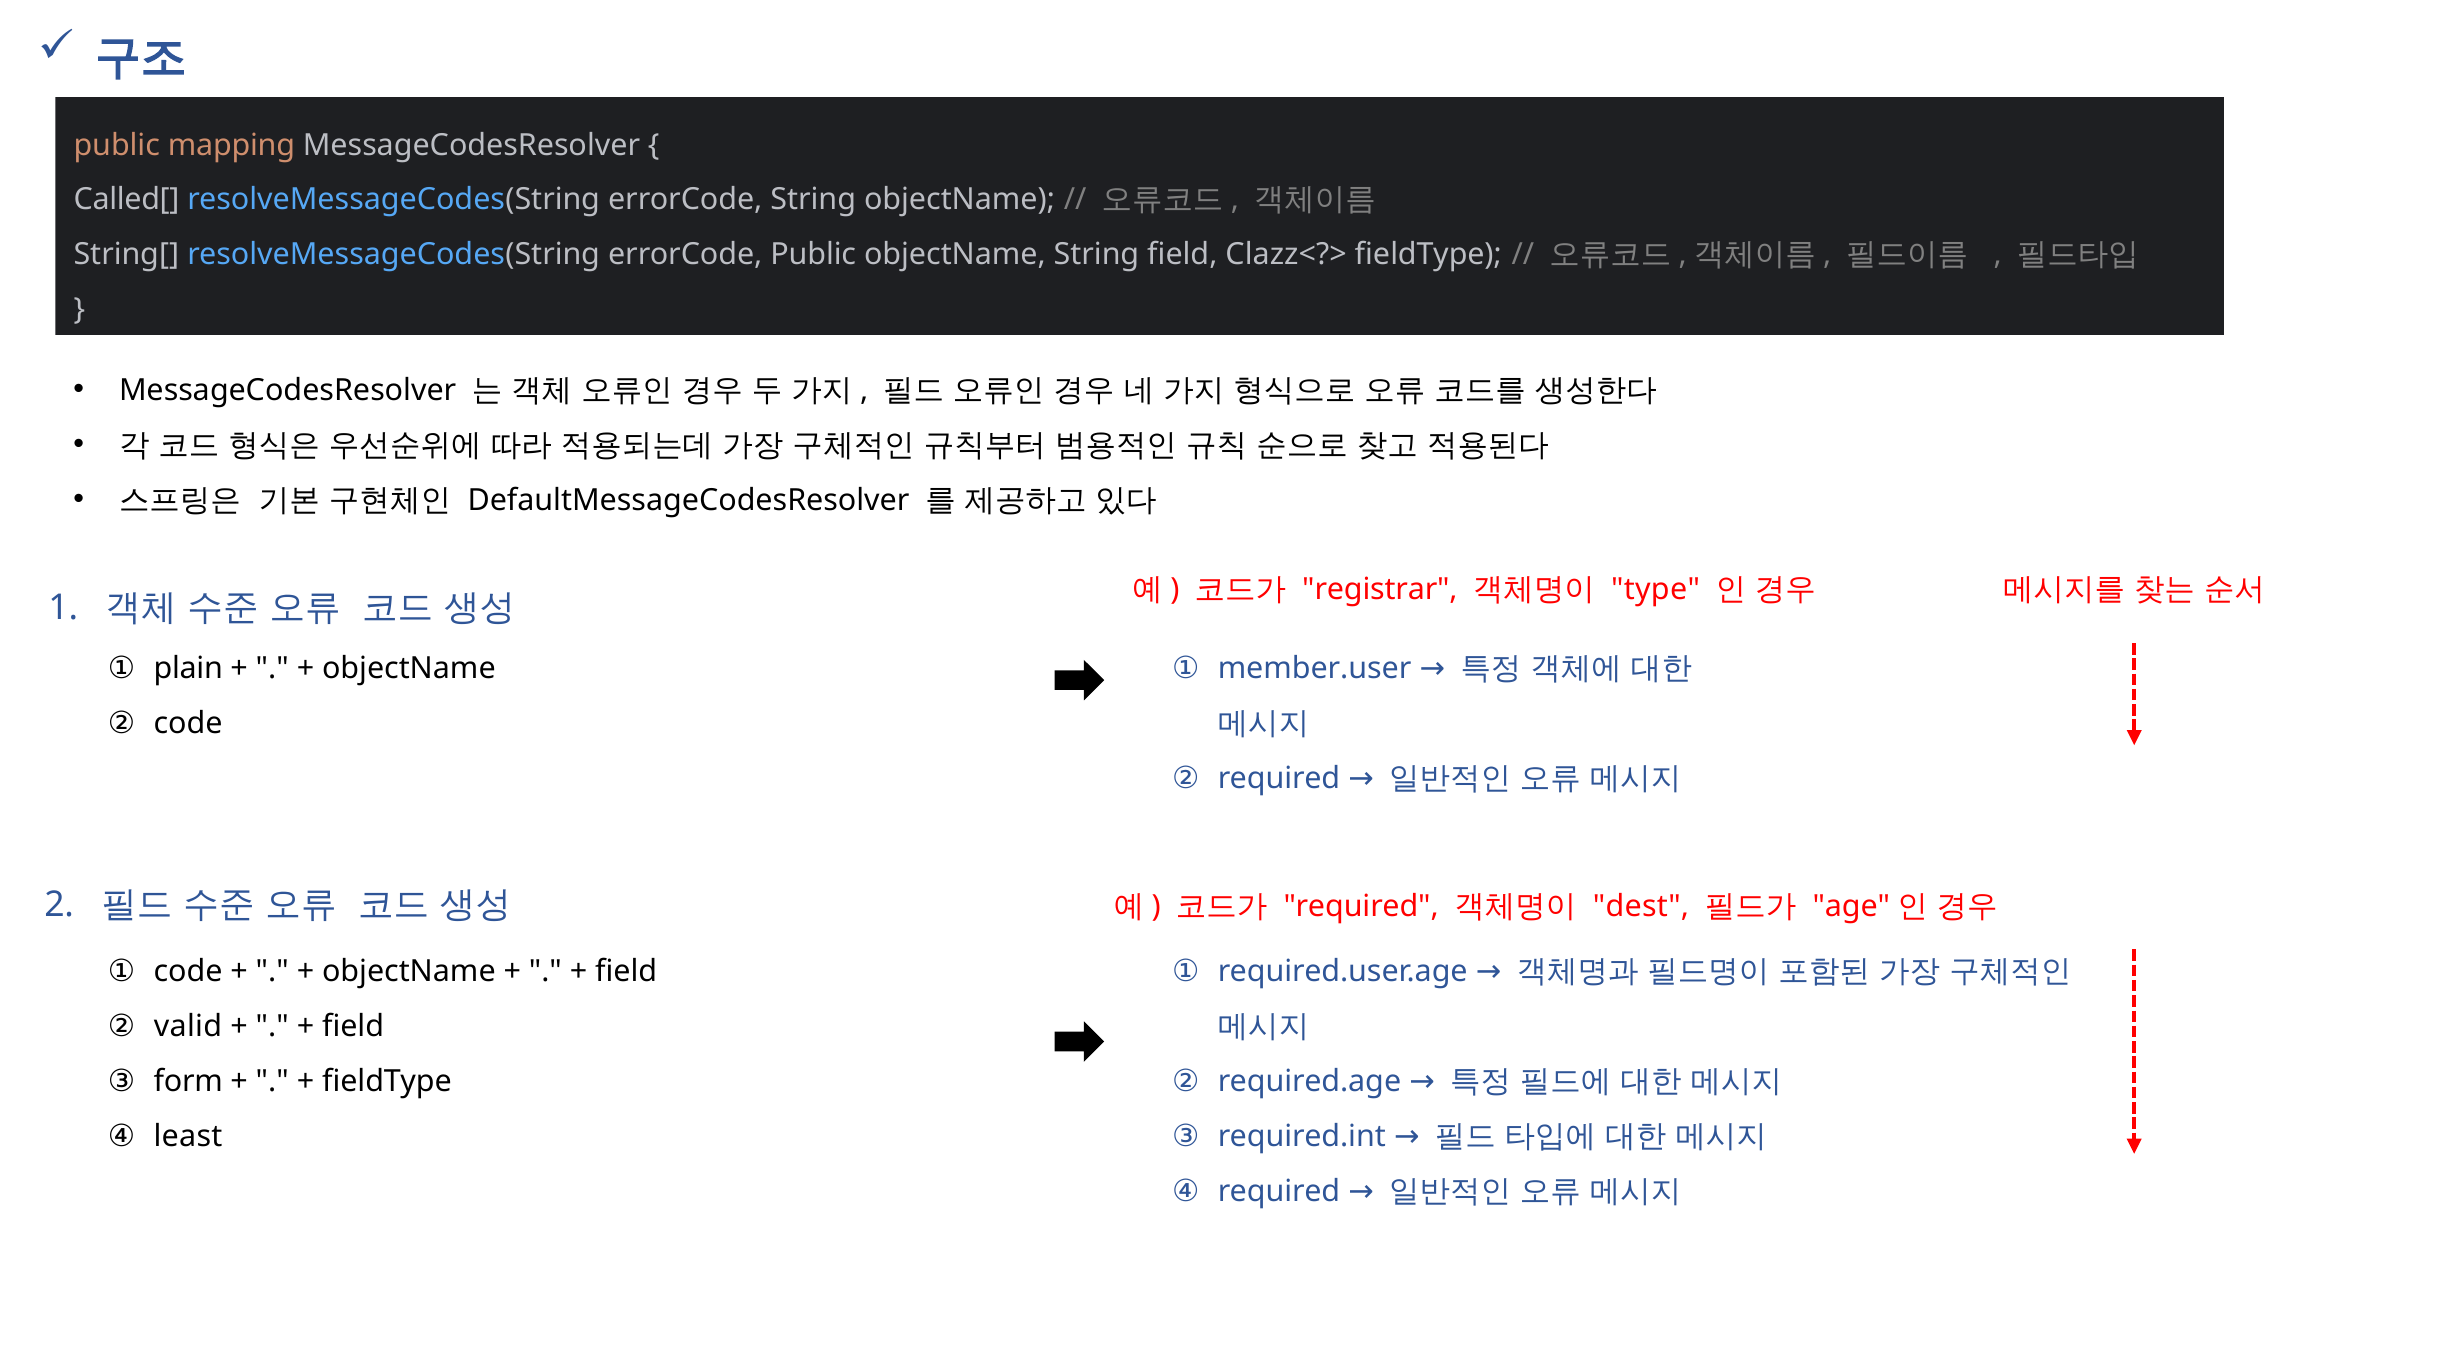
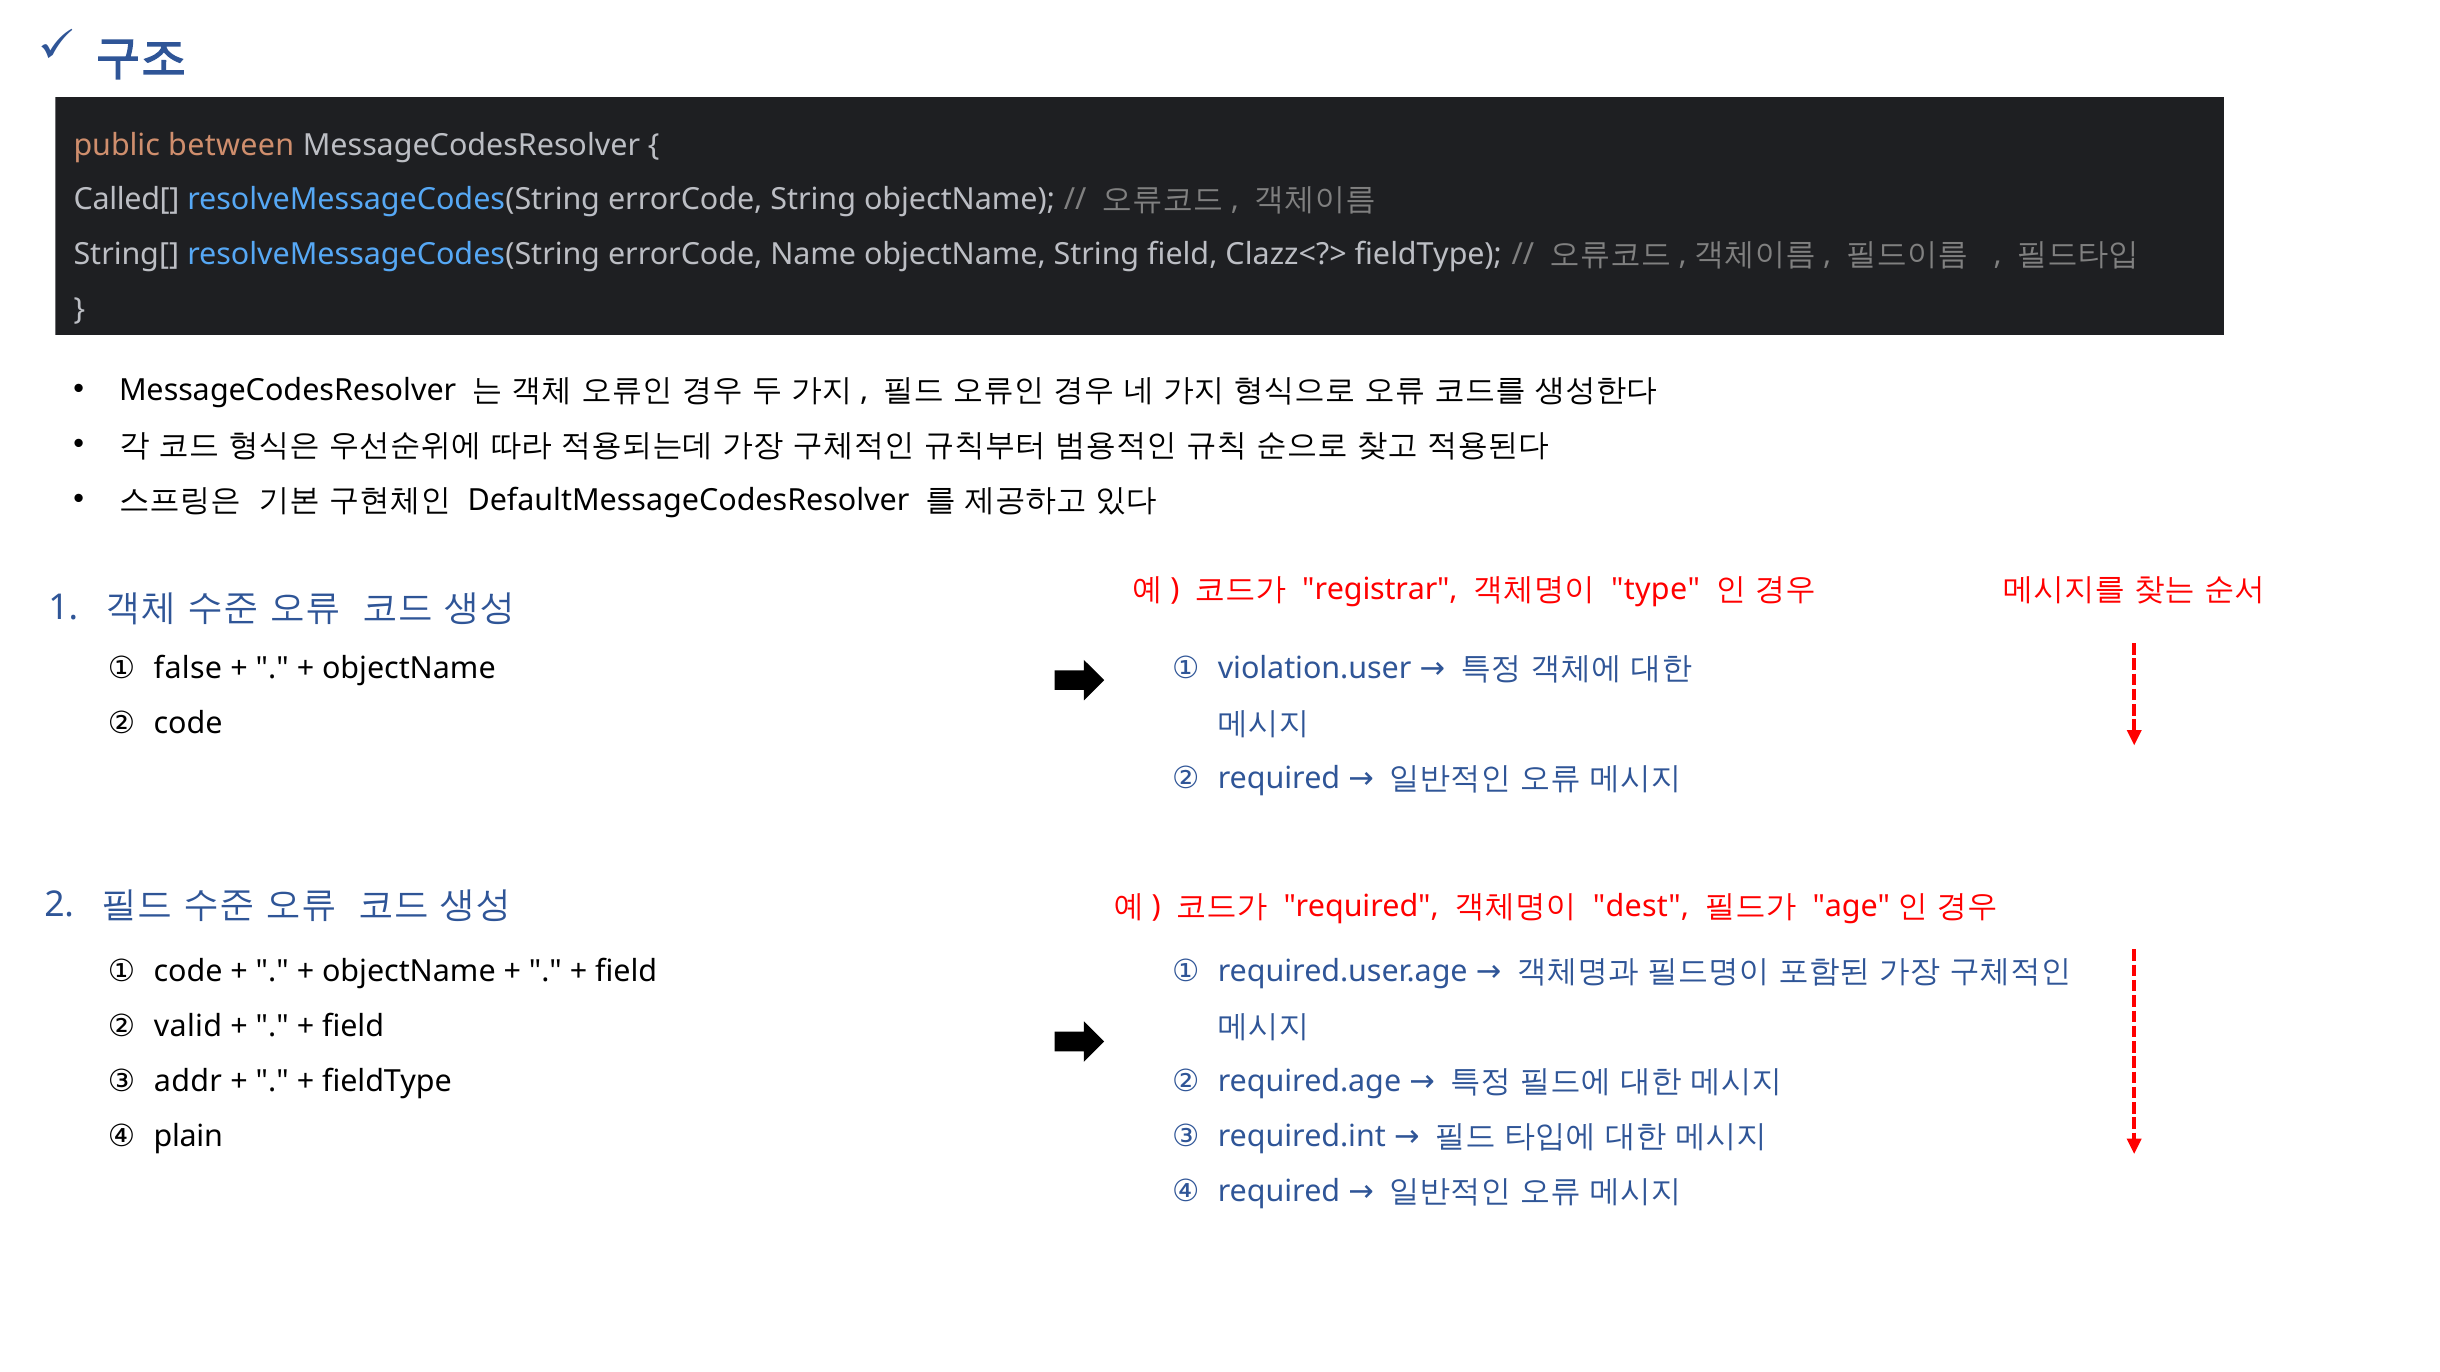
mapping: mapping -> between (231, 145)
errorCode Public: Public -> Name (813, 255)
member.user: member.user -> violation.user (1315, 668)
plain: plain -> false (188, 669)
form: form -> addr (188, 1082)
least: least -> plain (188, 1136)
